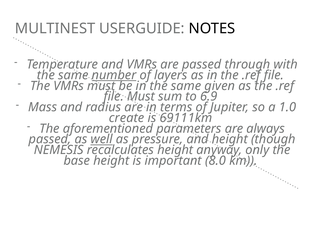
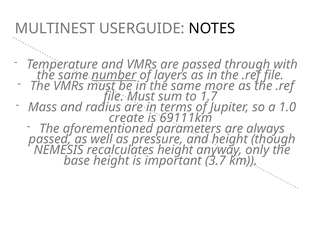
given: given -> more (220, 86)
6.9: 6.9 -> 1.7 (209, 97)
well underline: present -> none (102, 139)
8.0: 8.0 -> 3.7 (215, 161)
